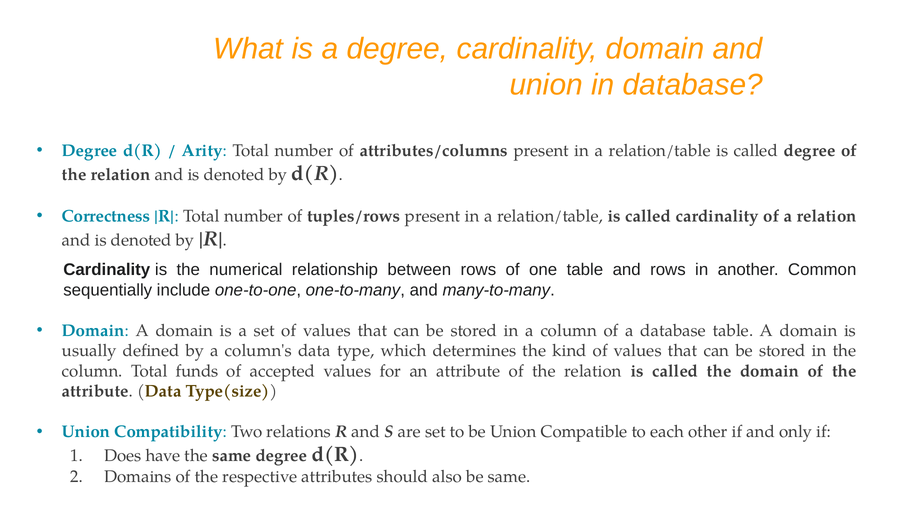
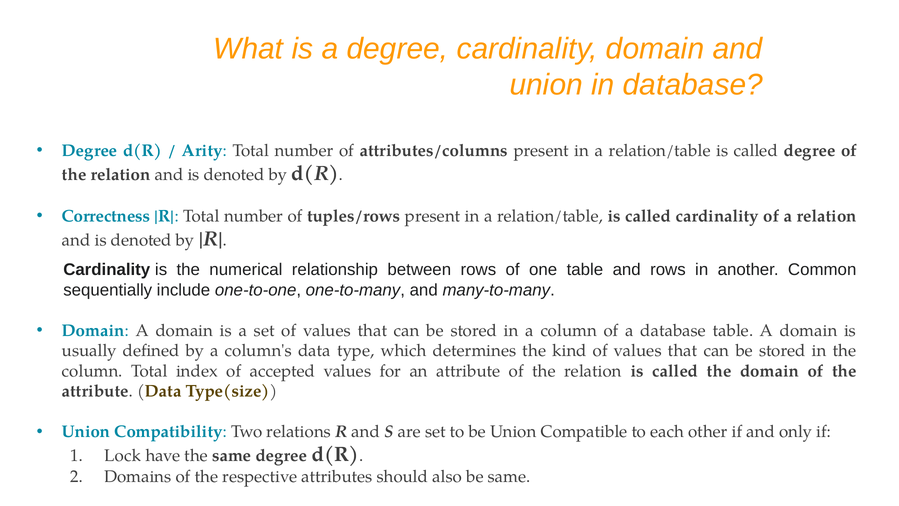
funds: funds -> index (197, 371)
Does: Does -> Lock (123, 456)
